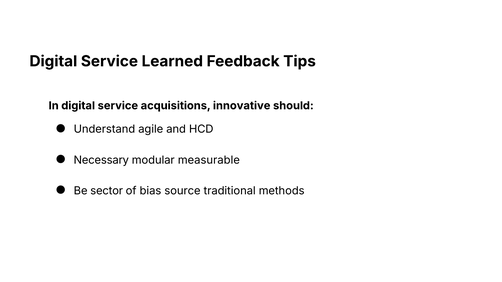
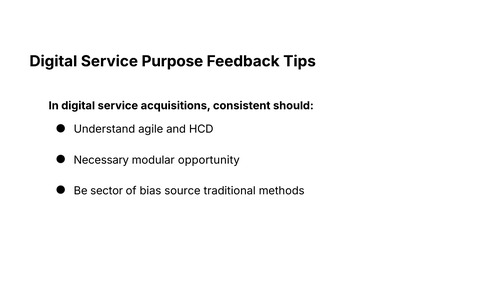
Learned: Learned -> Purpose (172, 61)
innovative: innovative -> consistent (242, 106)
measurable: measurable -> opportunity (209, 160)
